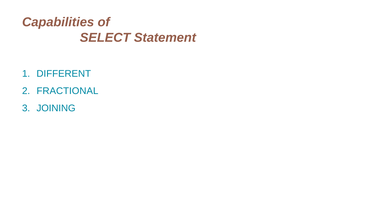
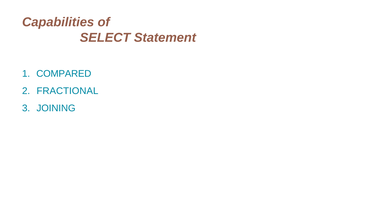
DIFFERENT: DIFFERENT -> COMPARED (64, 73)
